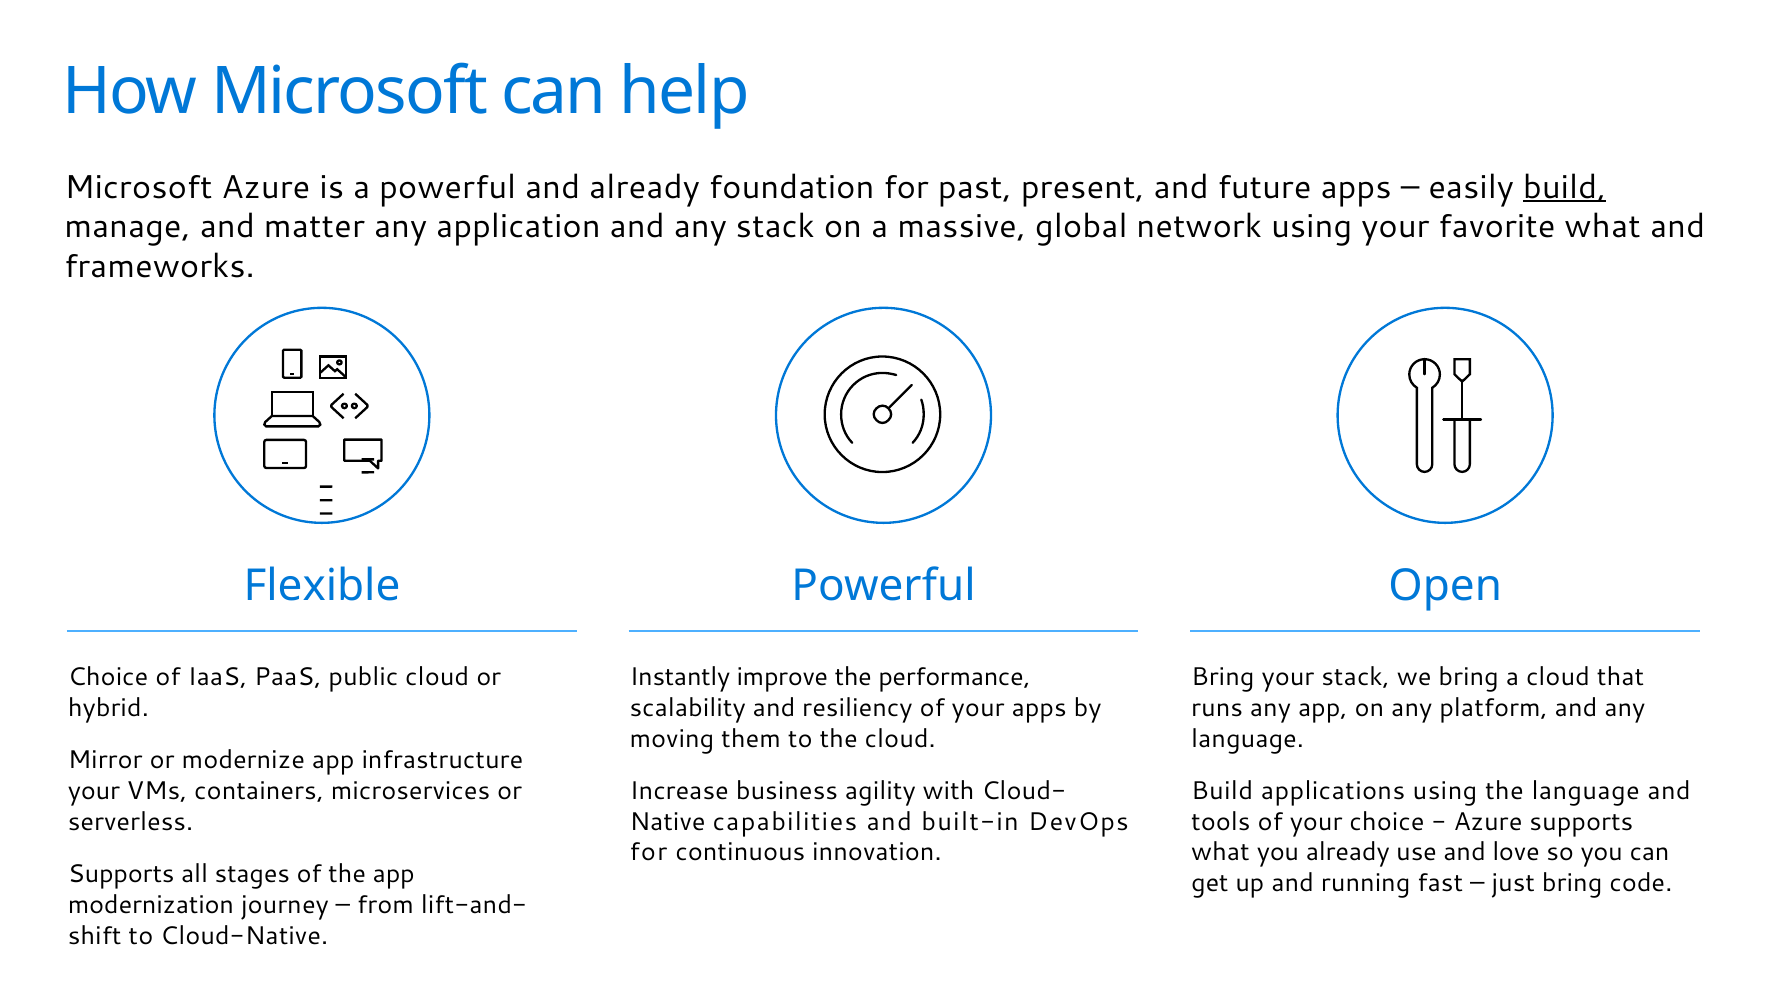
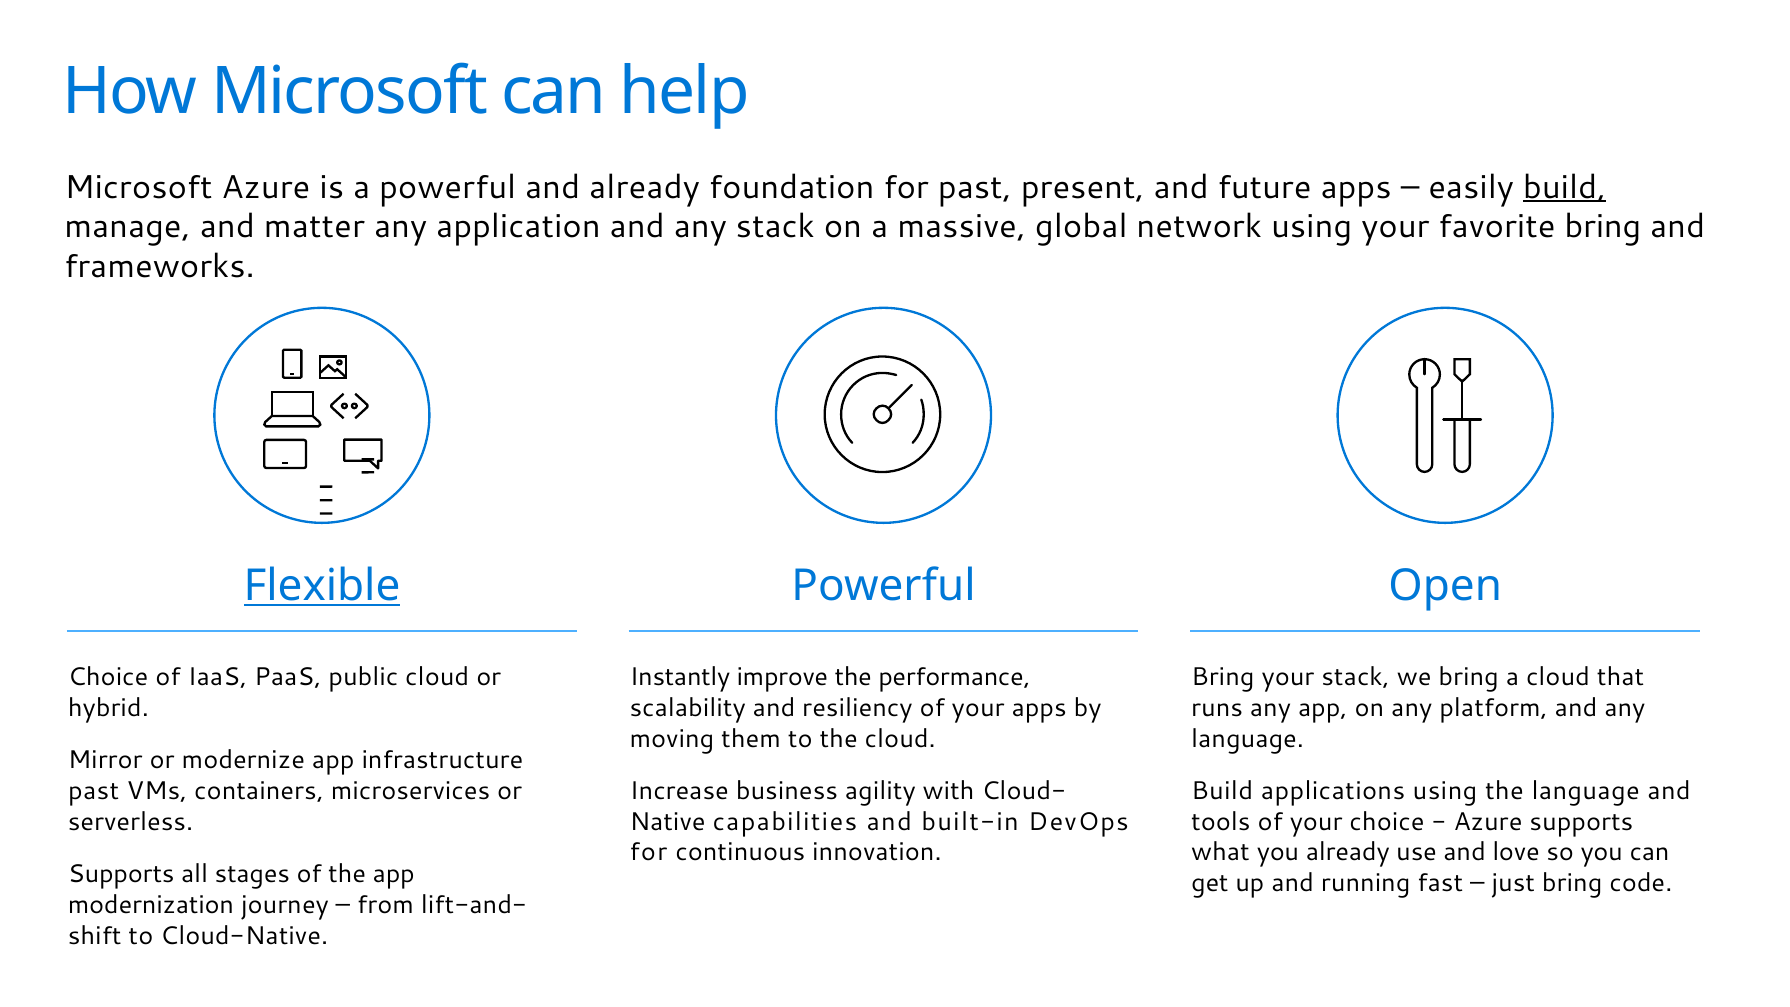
favorite what: what -> bring (1603, 227)
Flexible underline: none -> present (322, 586)
your: your -> past (94, 791)
